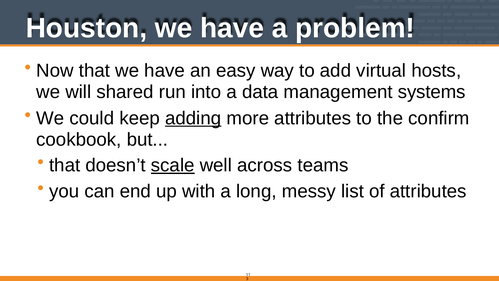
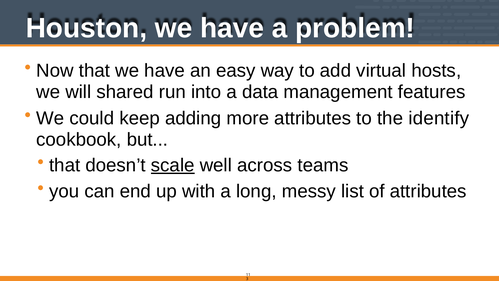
systems: systems -> features (432, 92)
adding underline: present -> none (193, 118)
confirm: confirm -> identify (439, 118)
